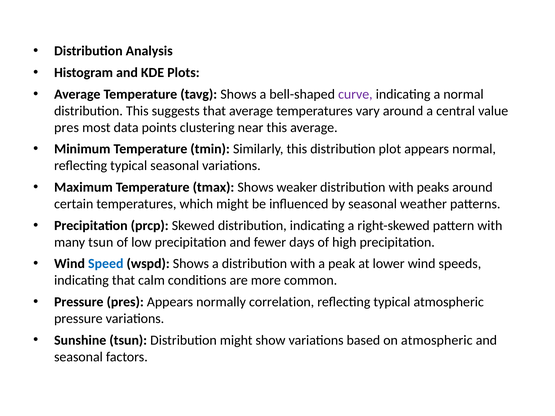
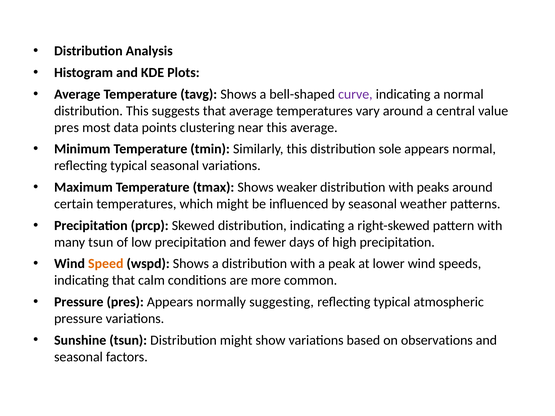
plot: plot -> sole (390, 149)
Speed colour: blue -> orange (106, 264)
correlation: correlation -> suggesting (282, 302)
on atmospheric: atmospheric -> observations (437, 340)
